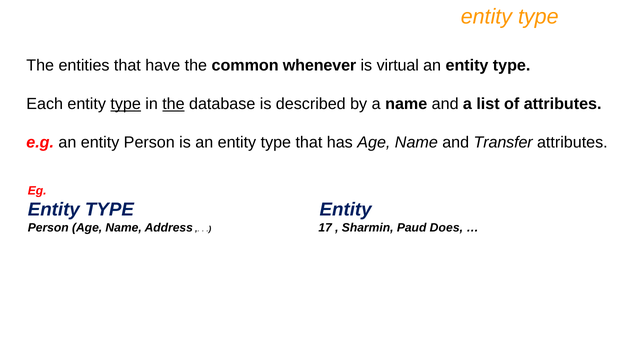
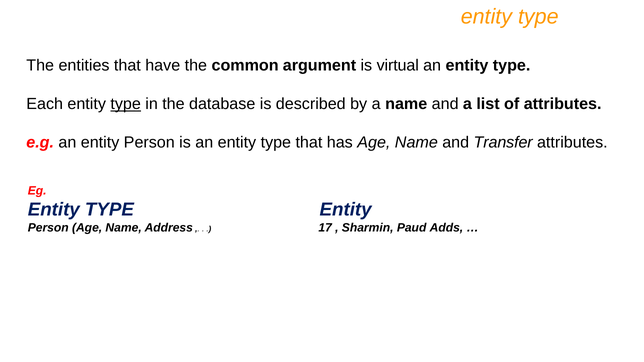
whenever: whenever -> argument (319, 65)
the underline: present -> none (173, 104)
Does: Does -> Adds (446, 228)
